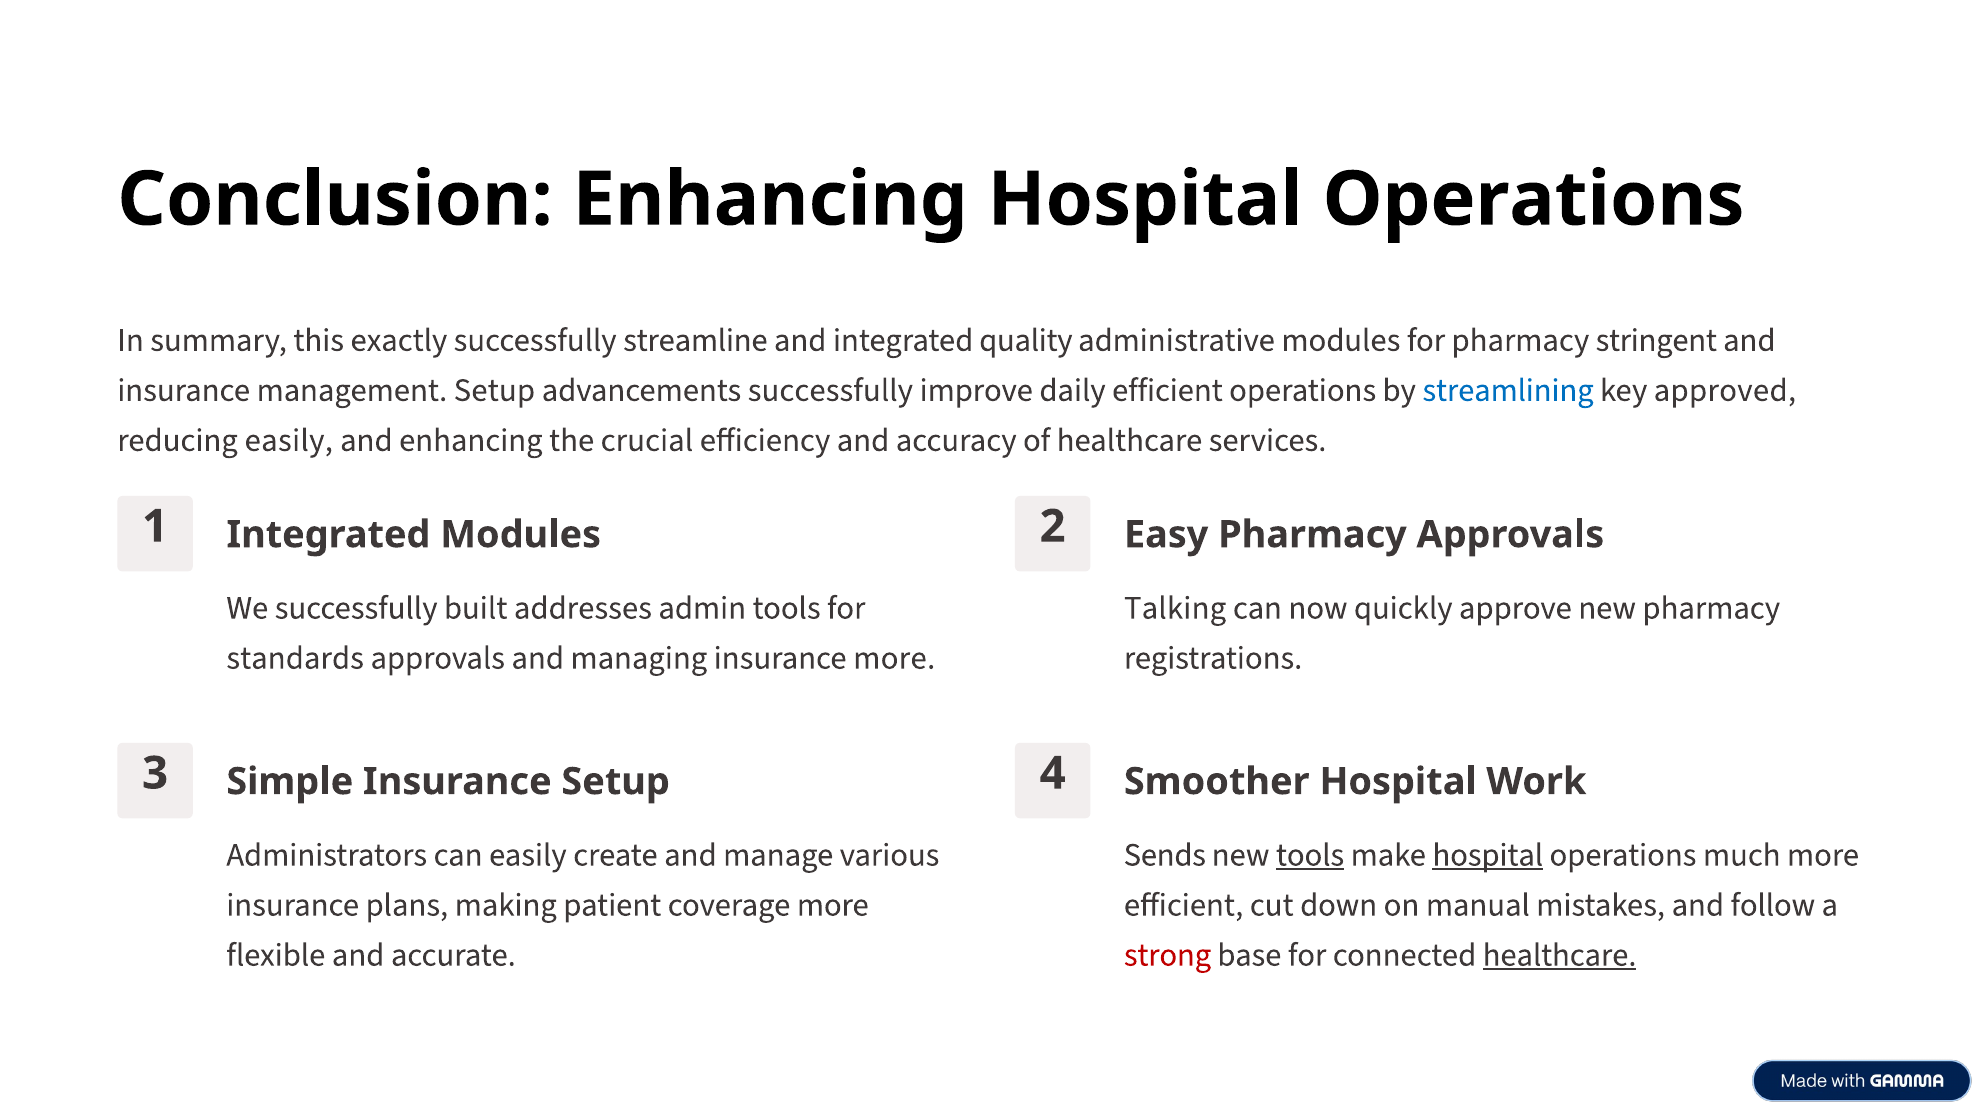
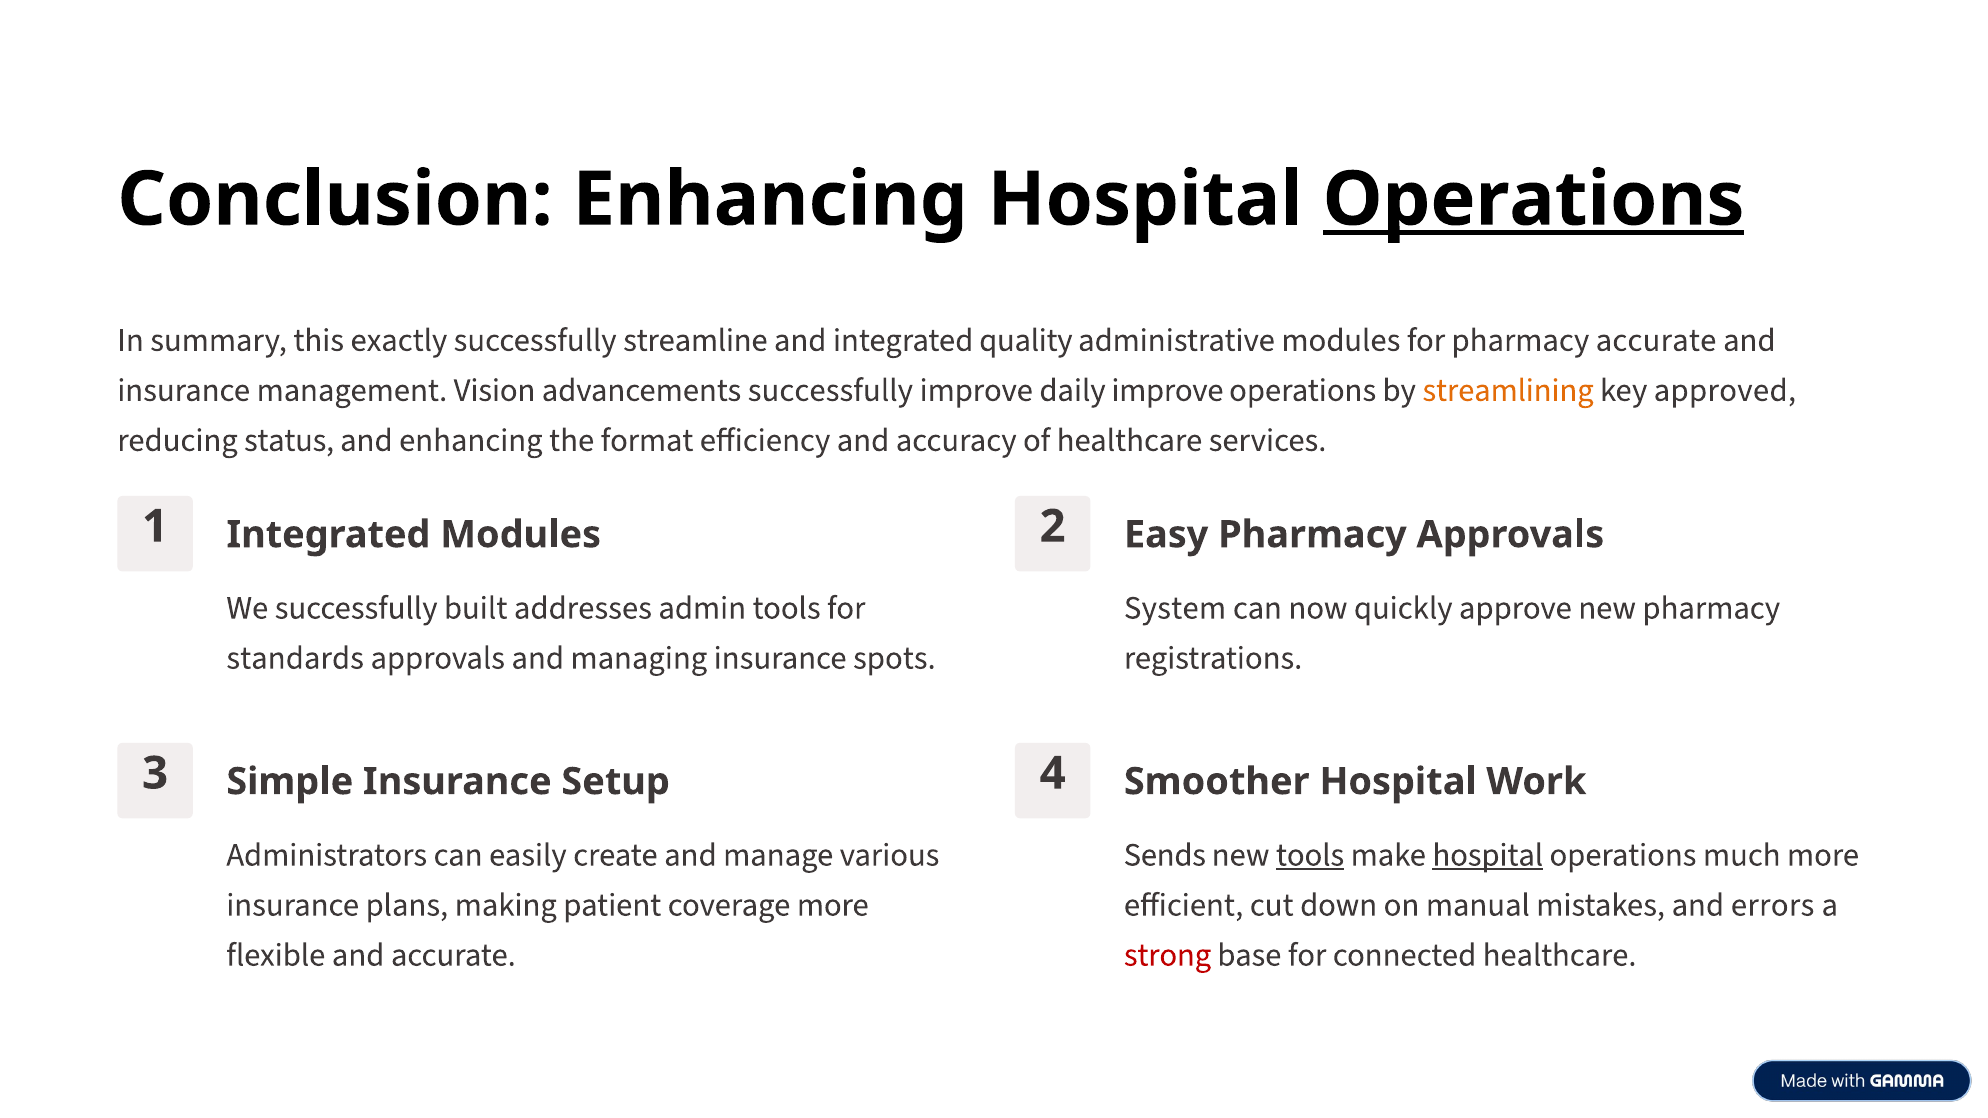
Operations underline: none -> present (1534, 200)
pharmacy stringent: stringent -> accurate (1656, 340)
management Setup: Setup -> Vision (495, 390)
daily efficient: efficient -> improve (1167, 390)
streamlining colour: blue -> orange (1508, 390)
reducing easily: easily -> status (289, 440)
crucial: crucial -> format (647, 440)
Talking: Talking -> System (1175, 608)
insurance more: more -> spots (894, 658)
follow: follow -> errors (1773, 905)
healthcare underline: present -> none (1560, 955)
